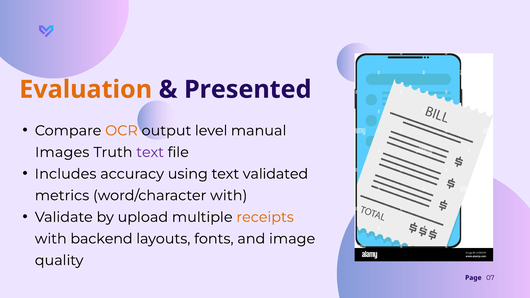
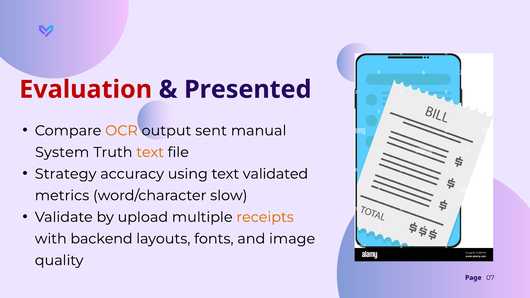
Evaluation colour: orange -> red (86, 90)
level: level -> sent (211, 131)
Images: Images -> System (62, 152)
text colour: purple -> orange (150, 152)
Includes: Includes -> Strategy (66, 174)
word/character with: with -> slow (229, 196)
